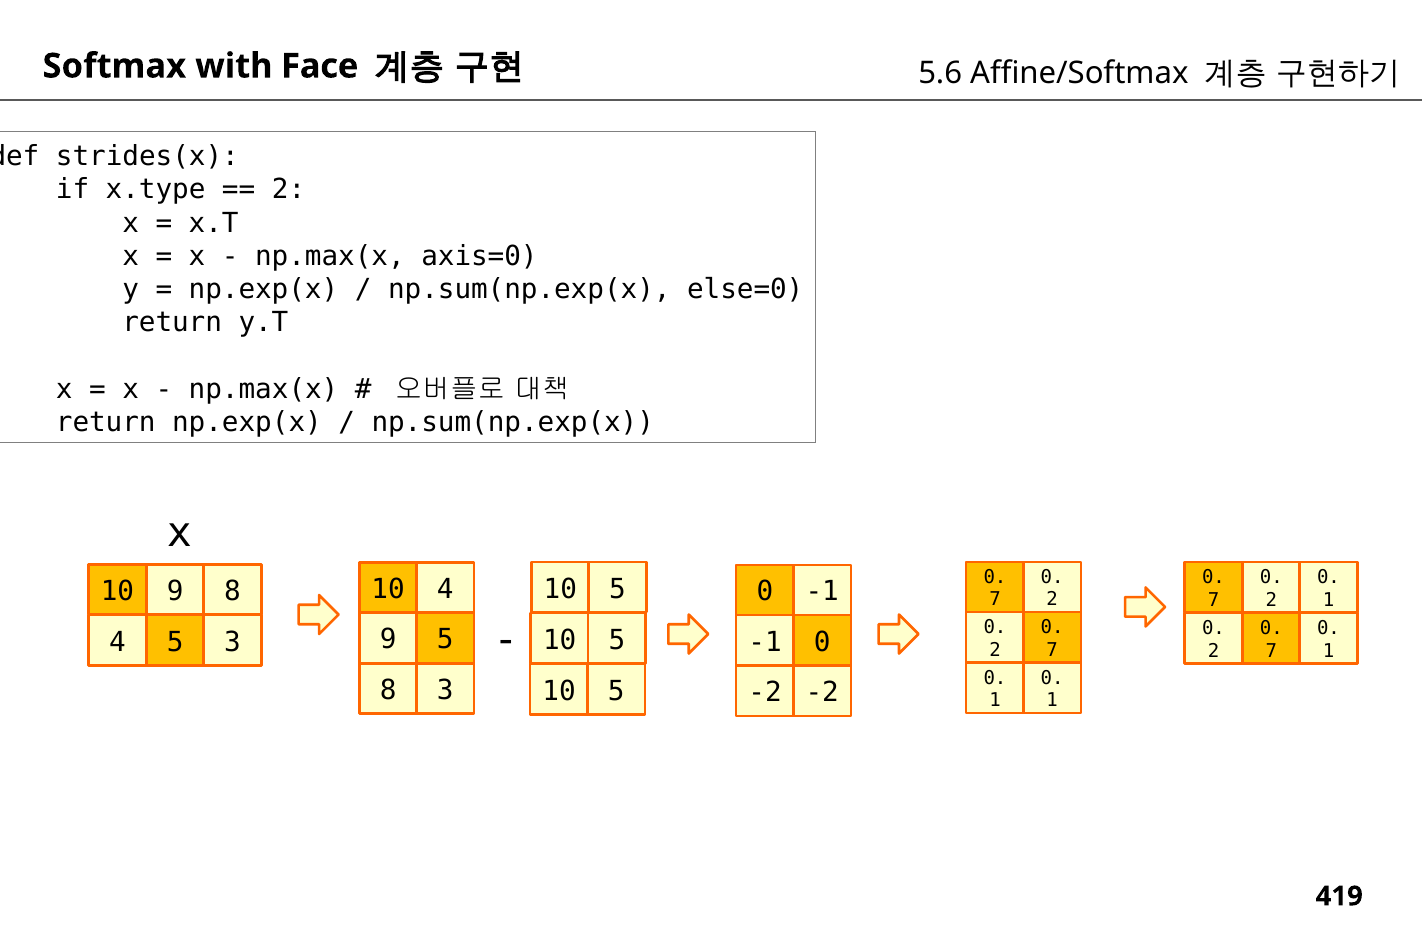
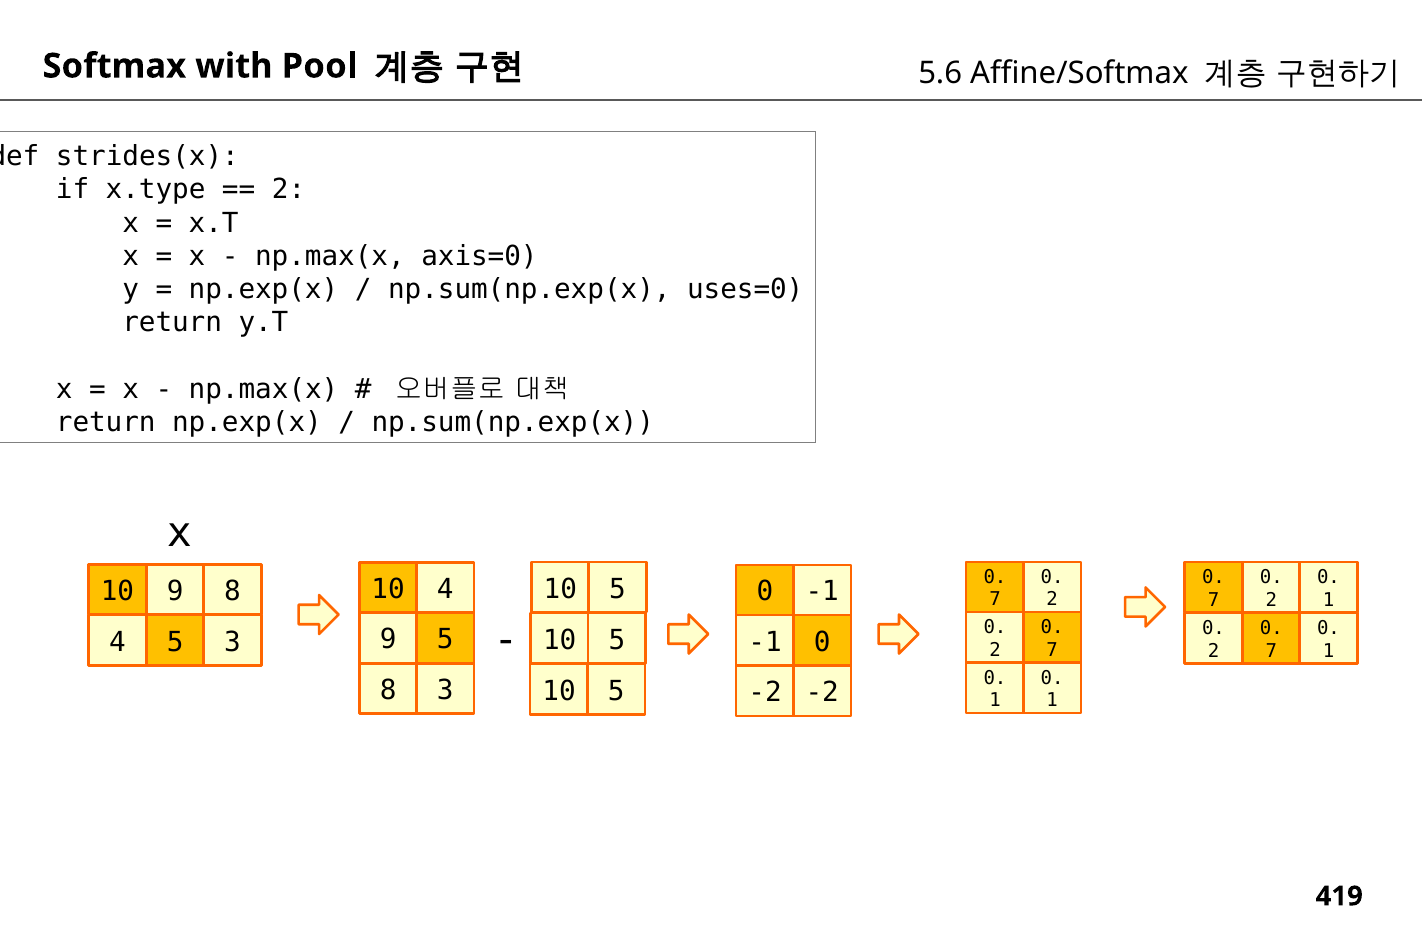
Face: Face -> Pool (319, 66)
else=0: else=0 -> uses=0 (745, 289)
